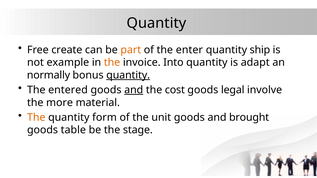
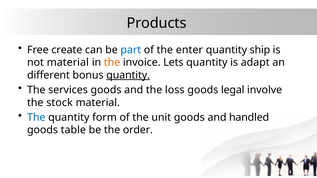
Quantity: Quantity -> Products (157, 23)
part colour: orange -> blue (131, 50)
not example: example -> material (68, 63)
Into: Into -> Lets (173, 63)
normally: normally -> different (48, 75)
entered: entered -> services (68, 90)
and underline: present -> none (134, 90)
cost: cost -> loss (175, 90)
more: more -> stock (60, 103)
The colour: orange -> blue (36, 118)
brought: brought -> handled (249, 118)
stage: stage -> order (138, 130)
